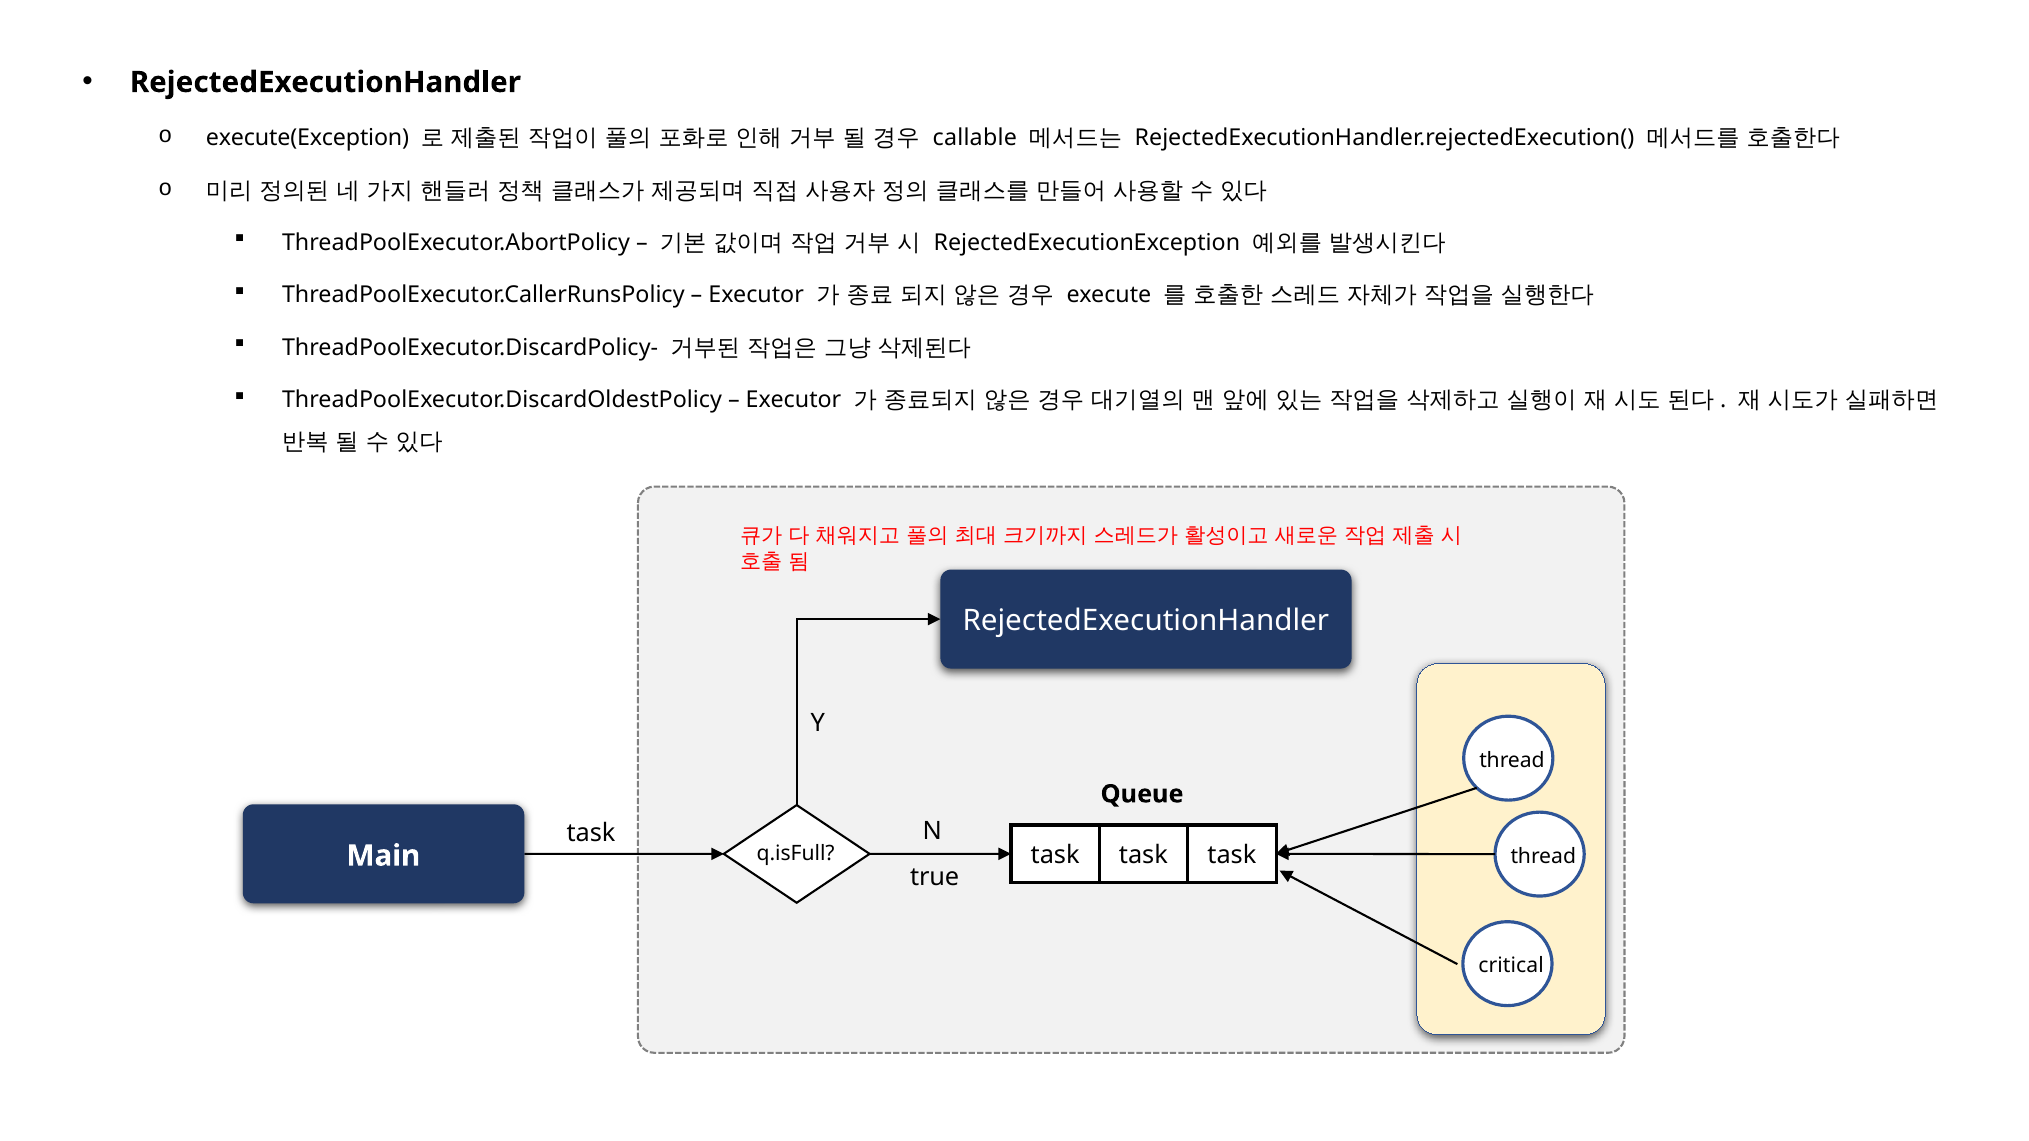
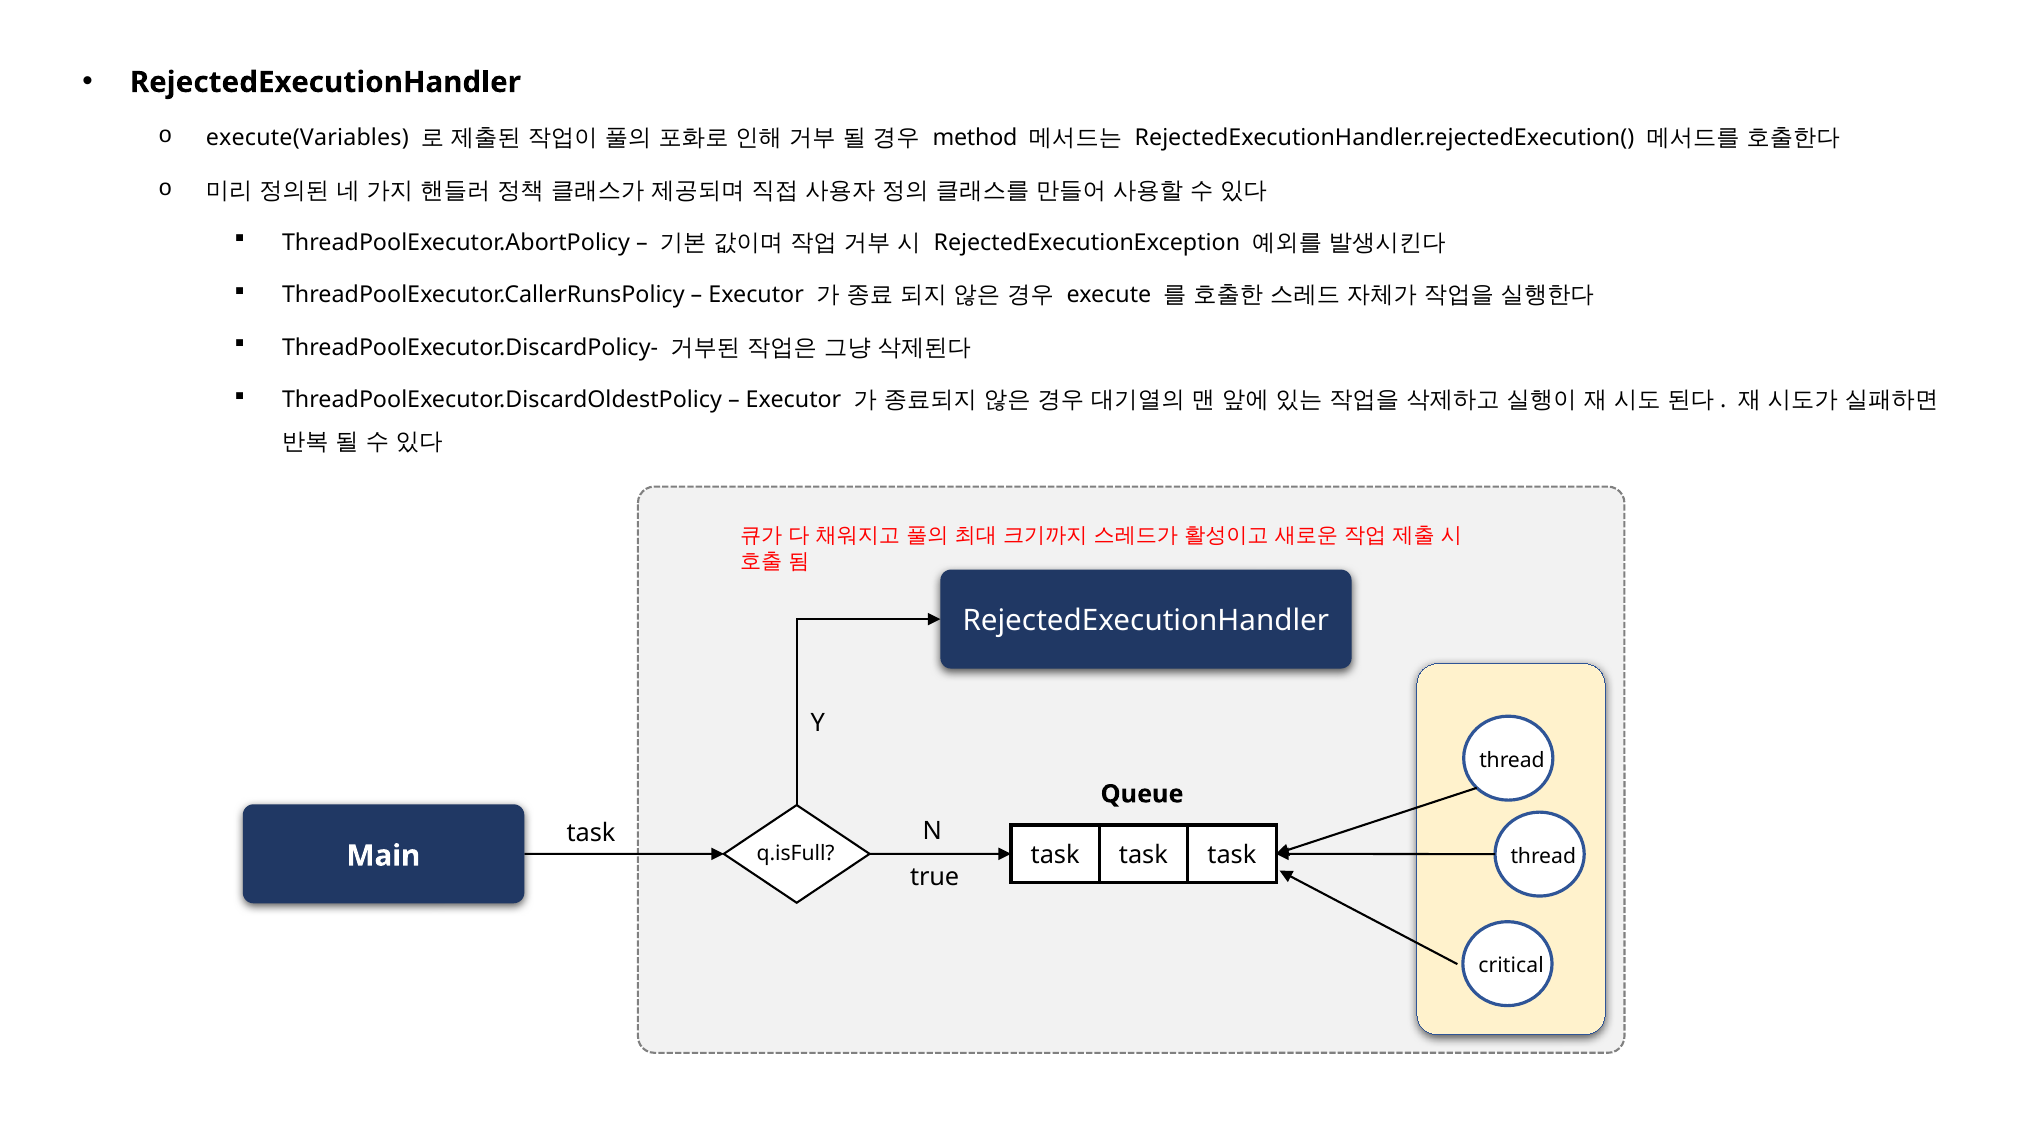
execute(Exception: execute(Exception -> execute(Variables (307, 138)
callable: callable -> method (975, 138)
